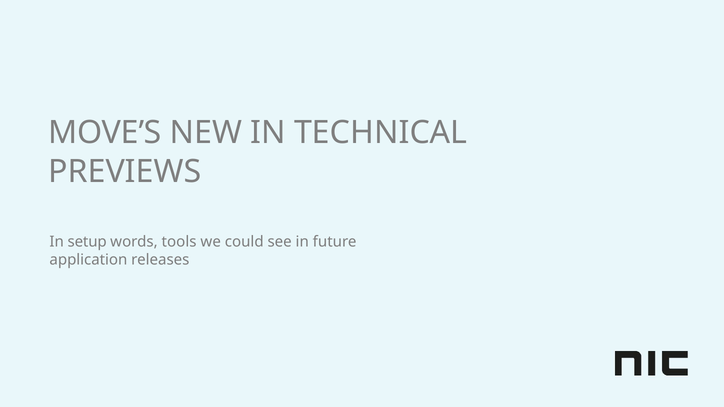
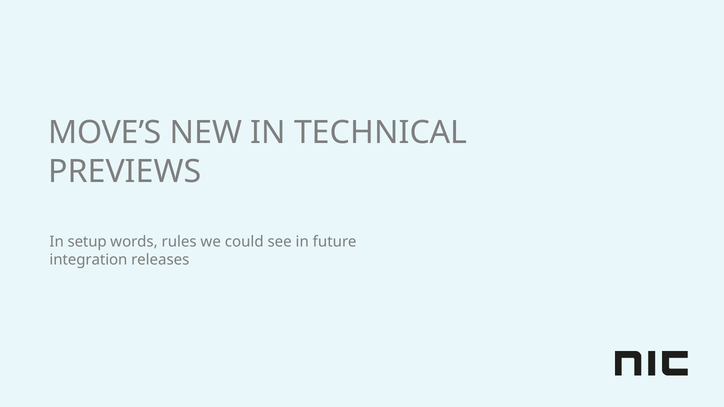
tools: tools -> rules (179, 242)
application: application -> integration (88, 260)
